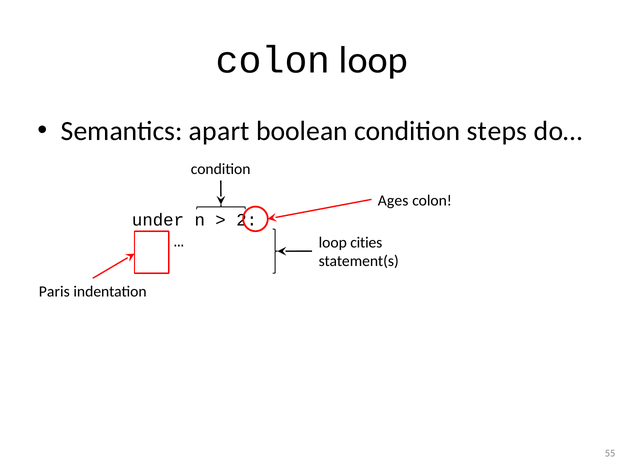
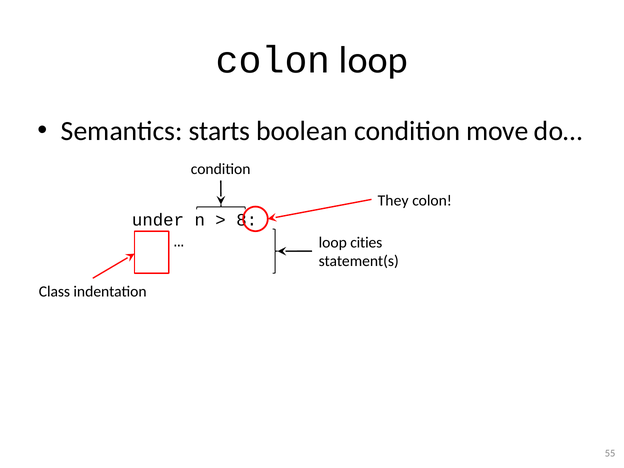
apart: apart -> starts (219, 131)
steps: steps -> move (497, 131)
Ages: Ages -> They (393, 200)
2: 2 -> 8 (247, 220)
Paris: Paris -> Class (54, 292)
